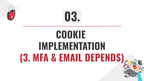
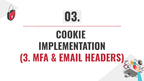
DEPENDS: DEPENDS -> HEADERS (104, 58)
